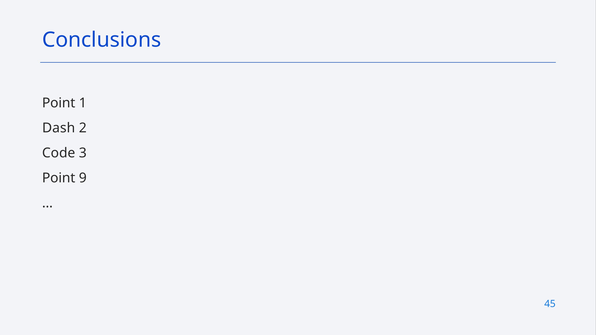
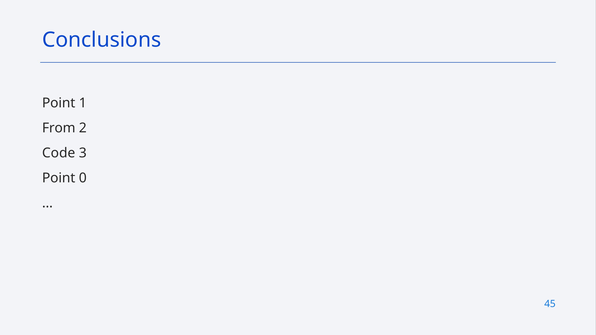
Dash: Dash -> From (59, 128)
9: 9 -> 0 (83, 178)
